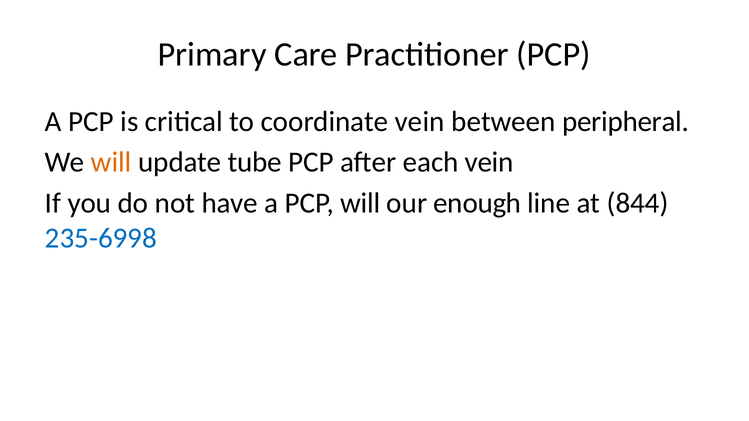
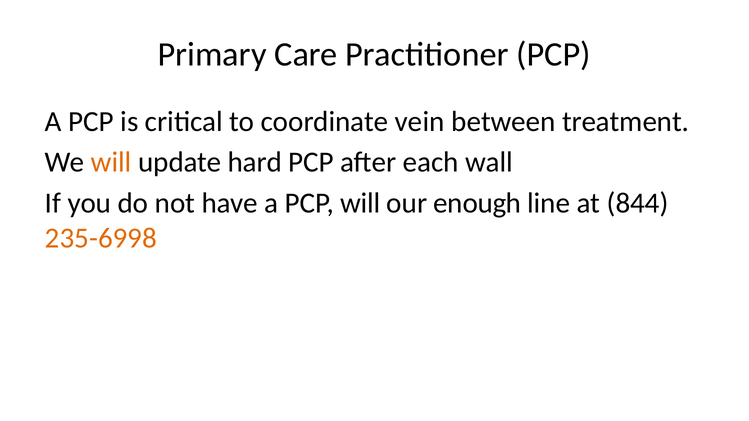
peripheral: peripheral -> treatment (626, 122)
tube: tube -> hard (255, 162)
each vein: vein -> wall (489, 162)
235-6998 colour: blue -> orange (101, 238)
